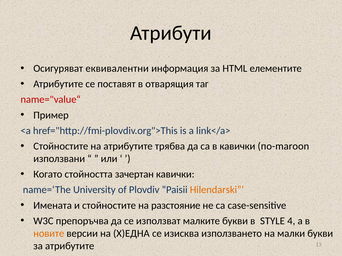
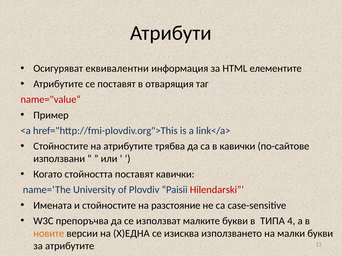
по-maroon: по-maroon -> по-сайтове (283, 146)
стойността зачертан: зачертан -> поставят (134, 175)
Hilendarski”‘ colour: orange -> red (217, 190)
STYLE: STYLE -> ТИПА (272, 221)
